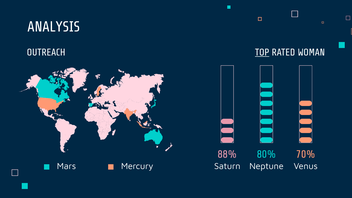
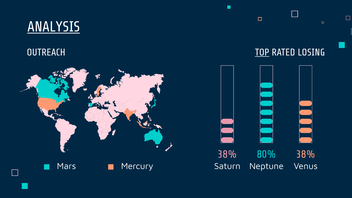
ANALYSIS underline: none -> present (54, 27)
WOMAN: WOMAN -> LOSING (311, 52)
88%: 88% -> 38% (227, 154)
80% 70%: 70% -> 38% (306, 154)
